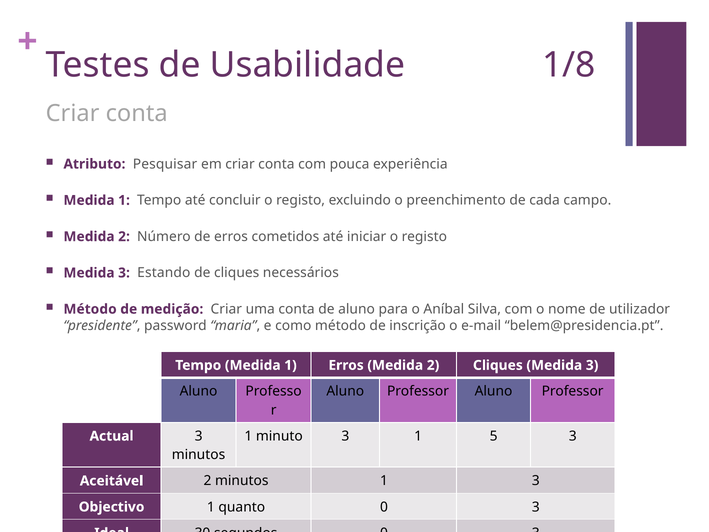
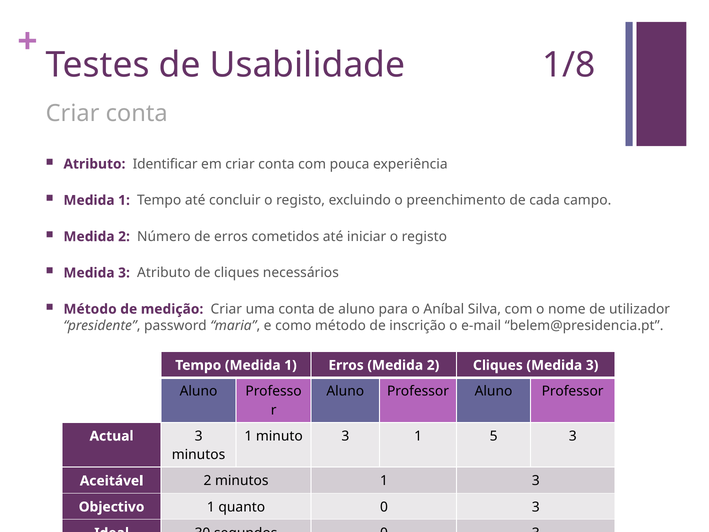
Pesquisar: Pesquisar -> Identificar (165, 164)
3 Estando: Estando -> Atributo (164, 273)
